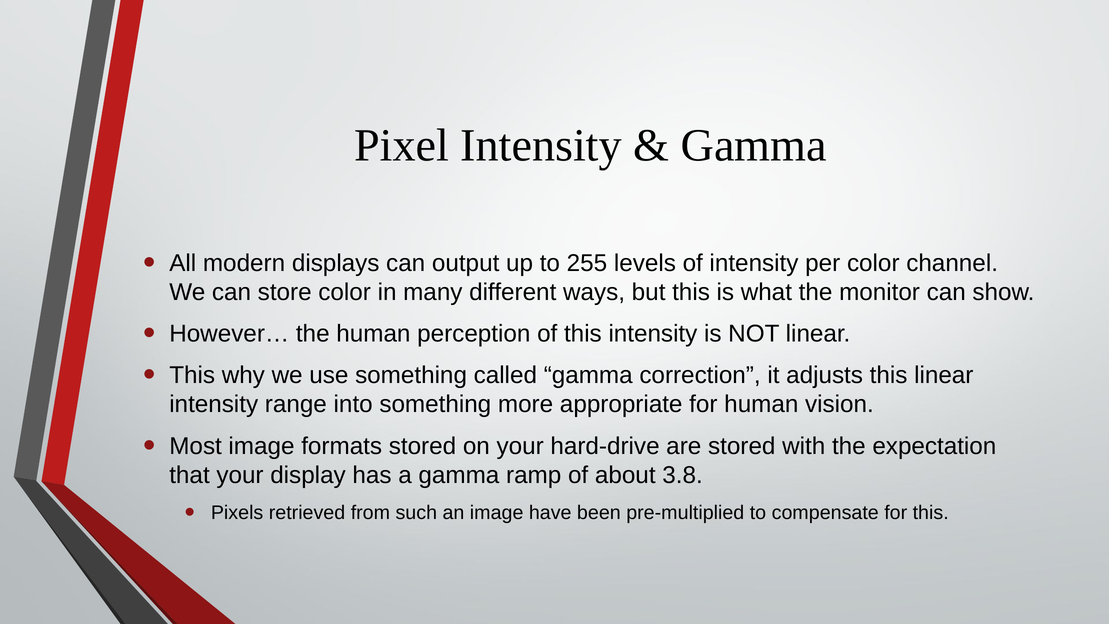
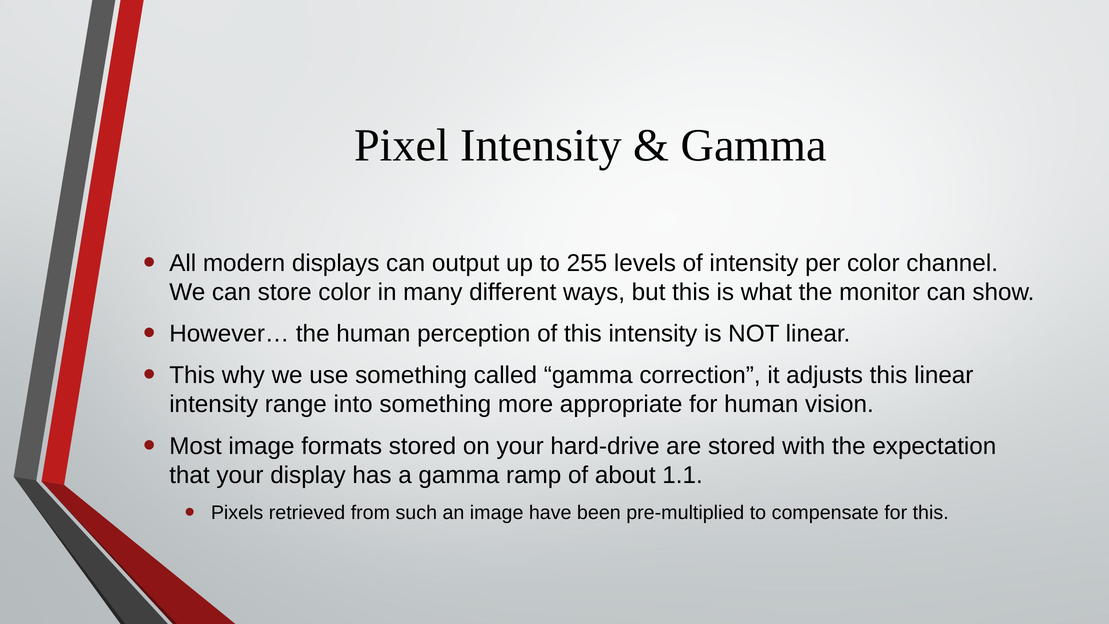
3.8: 3.8 -> 1.1 (683, 475)
